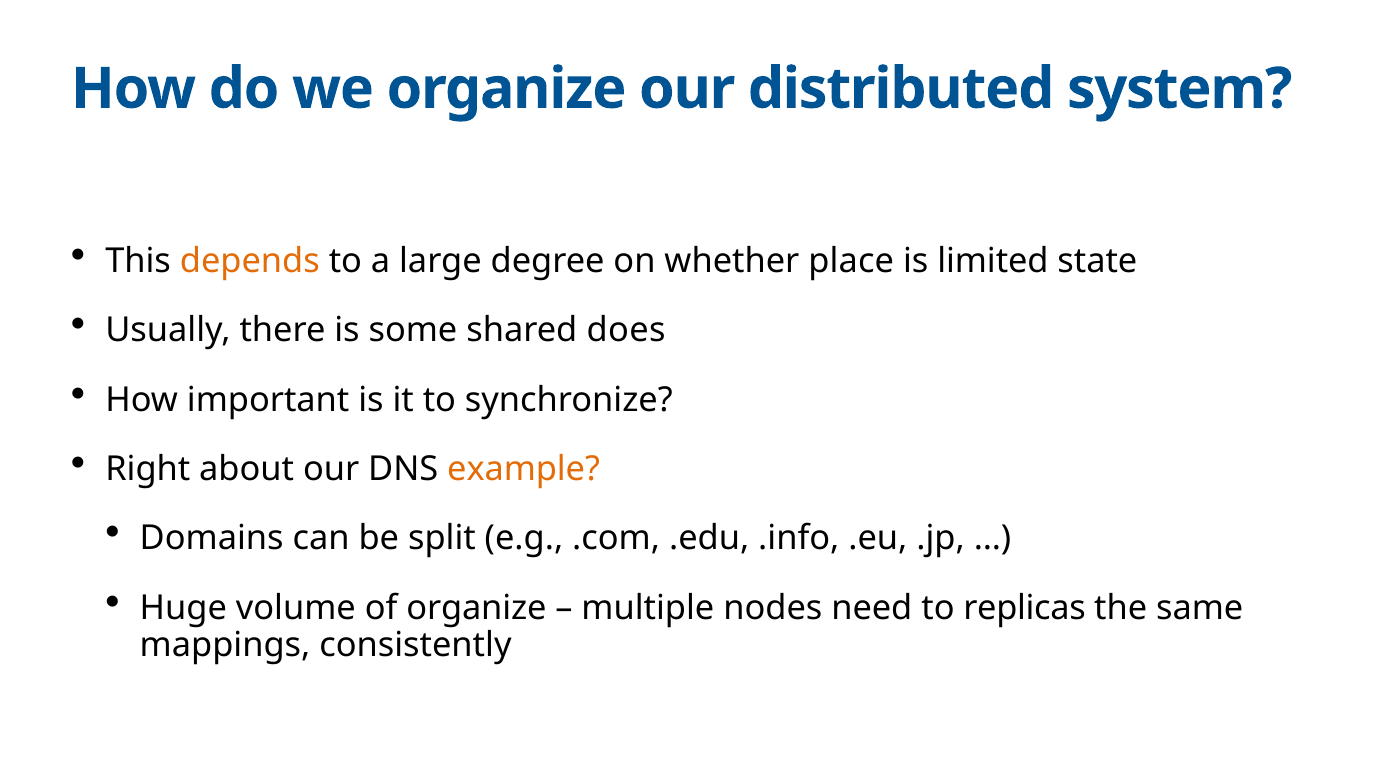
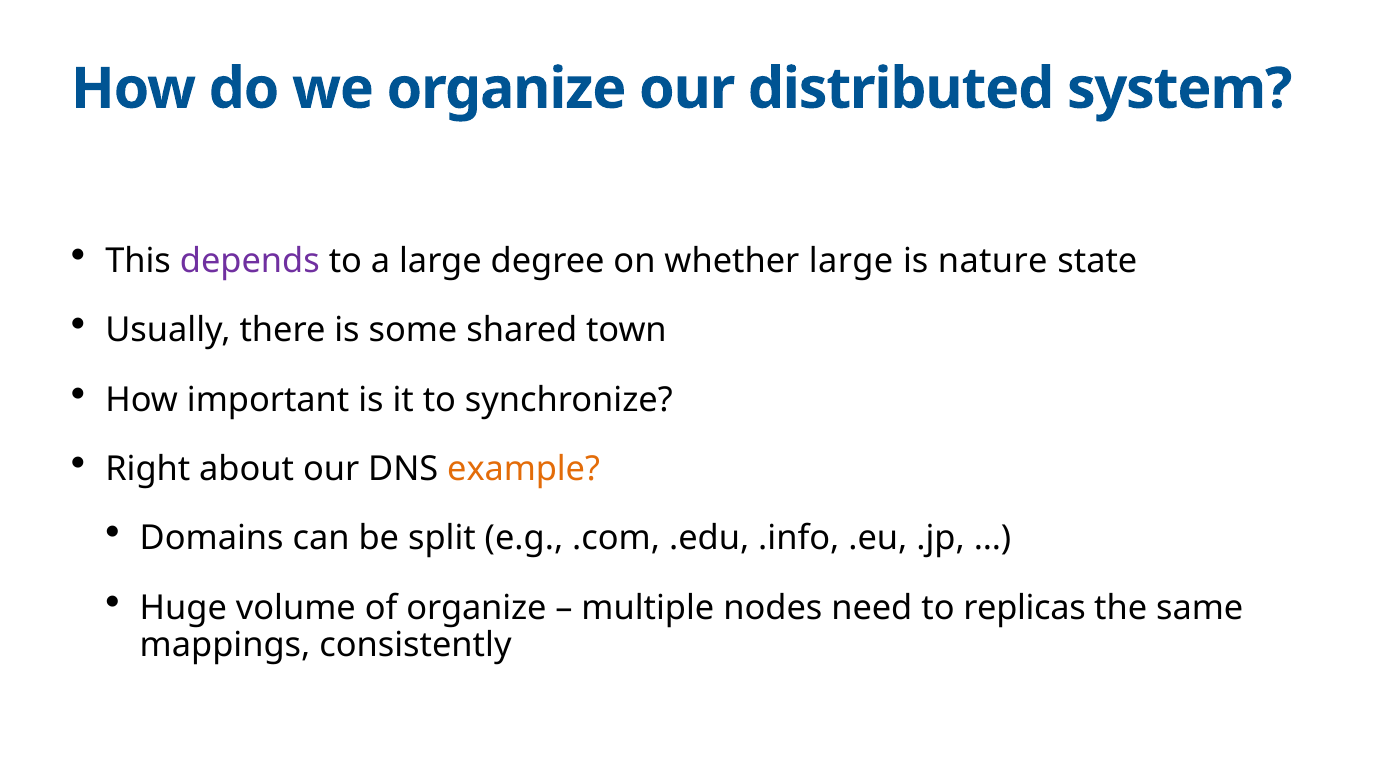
depends colour: orange -> purple (250, 261)
whether place: place -> large (851, 261)
limited: limited -> nature (993, 261)
does: does -> town (626, 330)
